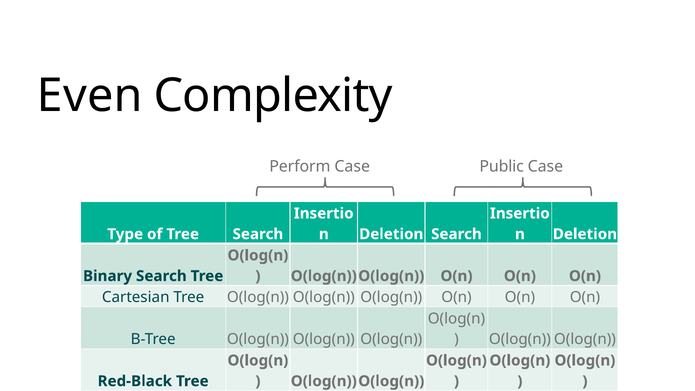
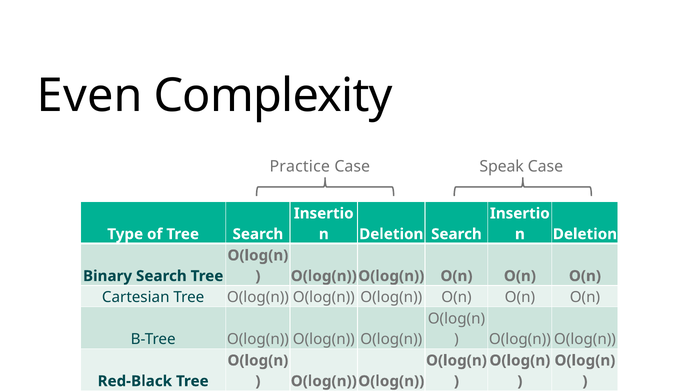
Perform: Perform -> Practice (300, 166)
Public: Public -> Speak (502, 166)
